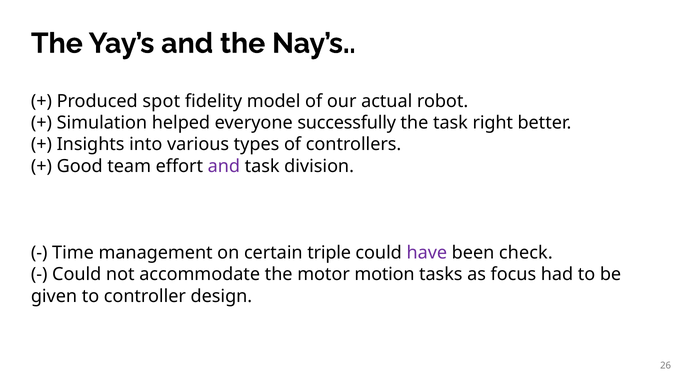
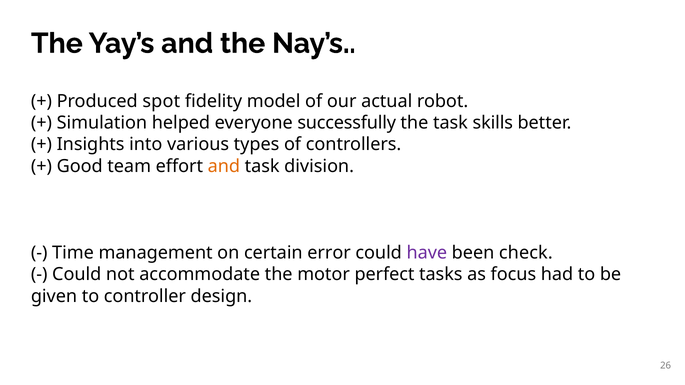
right: right -> skills (493, 123)
and colour: purple -> orange (224, 166)
triple: triple -> error (329, 253)
motion: motion -> perfect (384, 275)
